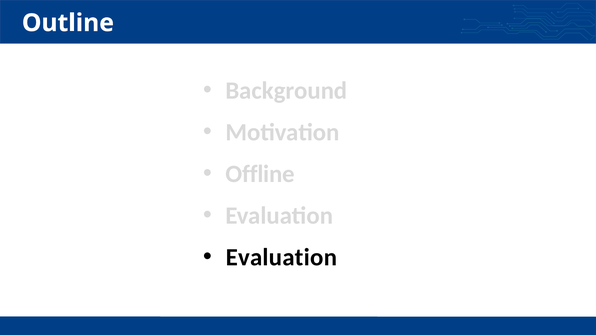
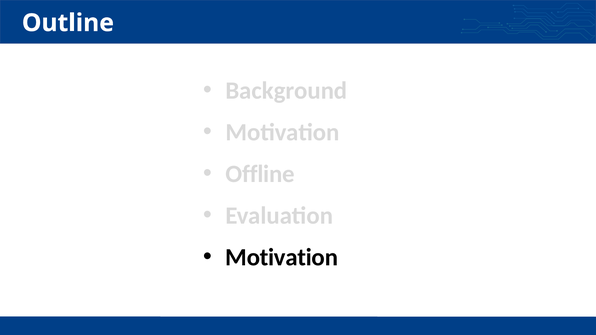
Evaluation: Evaluation -> Motivation (282, 258)
